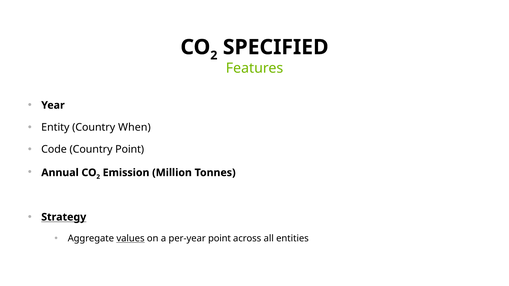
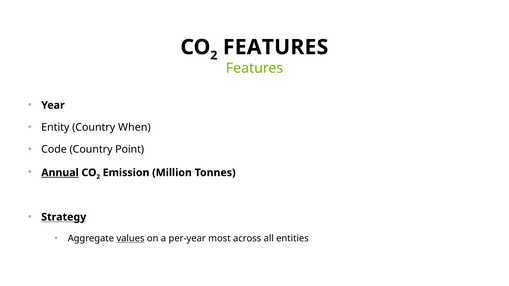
SPECIFIED: SPECIFIED -> FEATURES (276, 47)
Annual underline: none -> present (60, 173)
per-year point: point -> most (219, 239)
